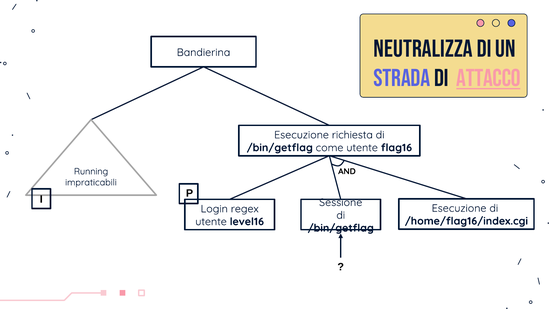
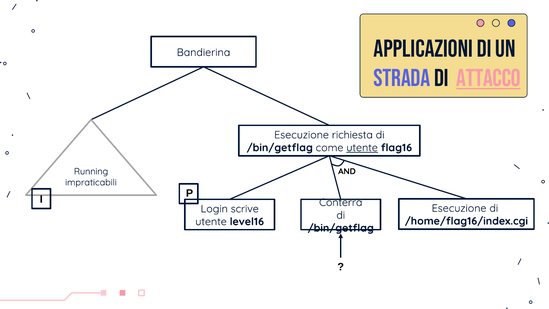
NEUTRALIZZA: NEUTRALIZZA -> APPLICAZIONI (423, 49)
utente underline: none -> present (362, 148)
Sessione: Sessione -> Conterrà (341, 202)
regex: regex -> scrive (245, 209)
